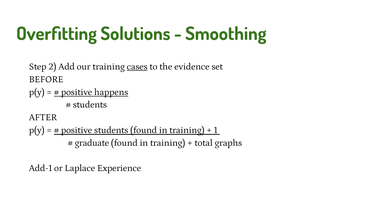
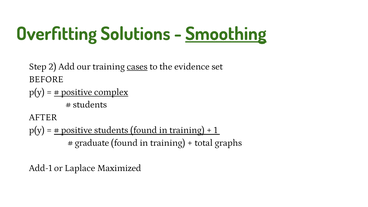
Smoothing underline: none -> present (226, 34)
happens: happens -> complex (111, 92)
Experience: Experience -> Maximized (119, 168)
